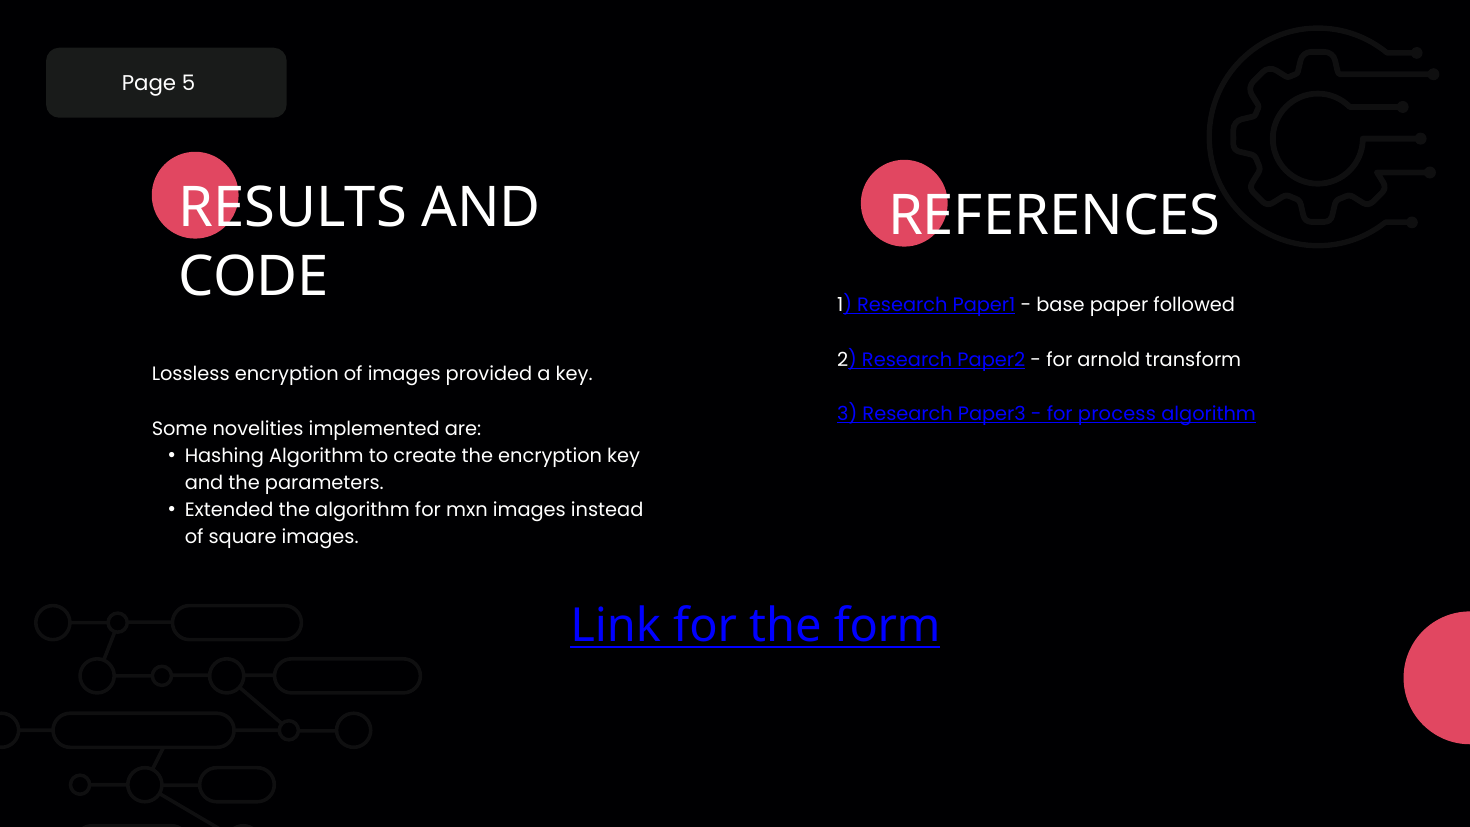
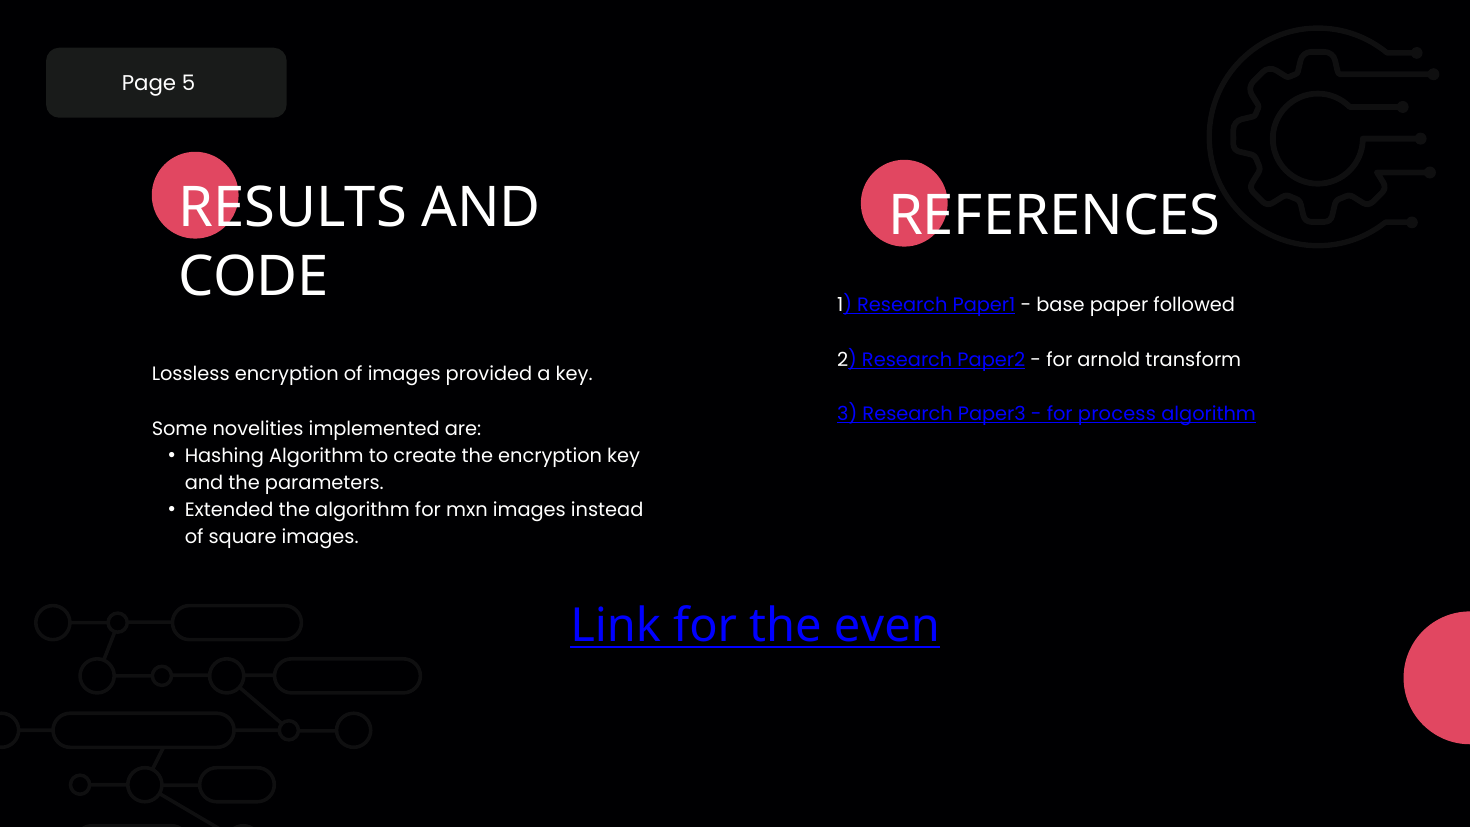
form: form -> even (887, 626)
